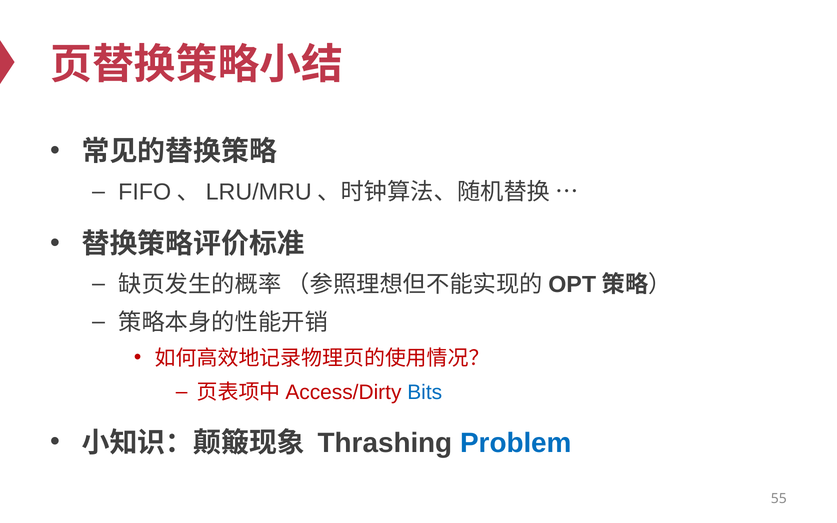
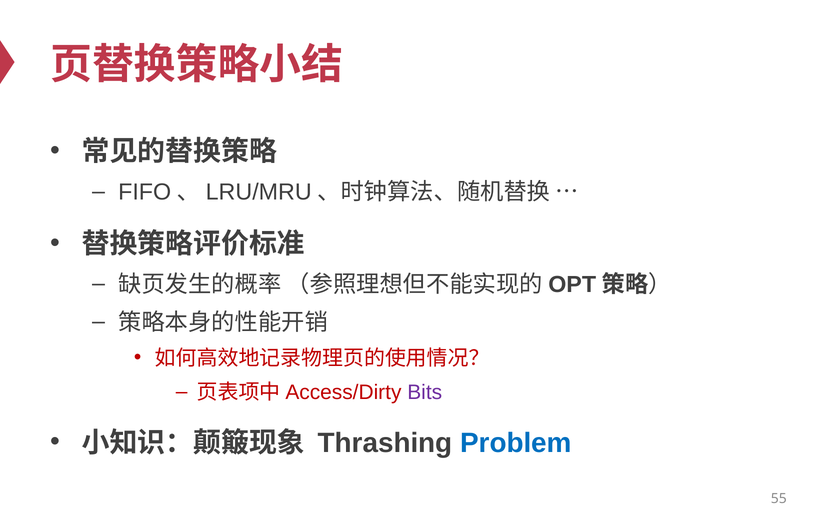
Bits colour: blue -> purple (425, 393)
